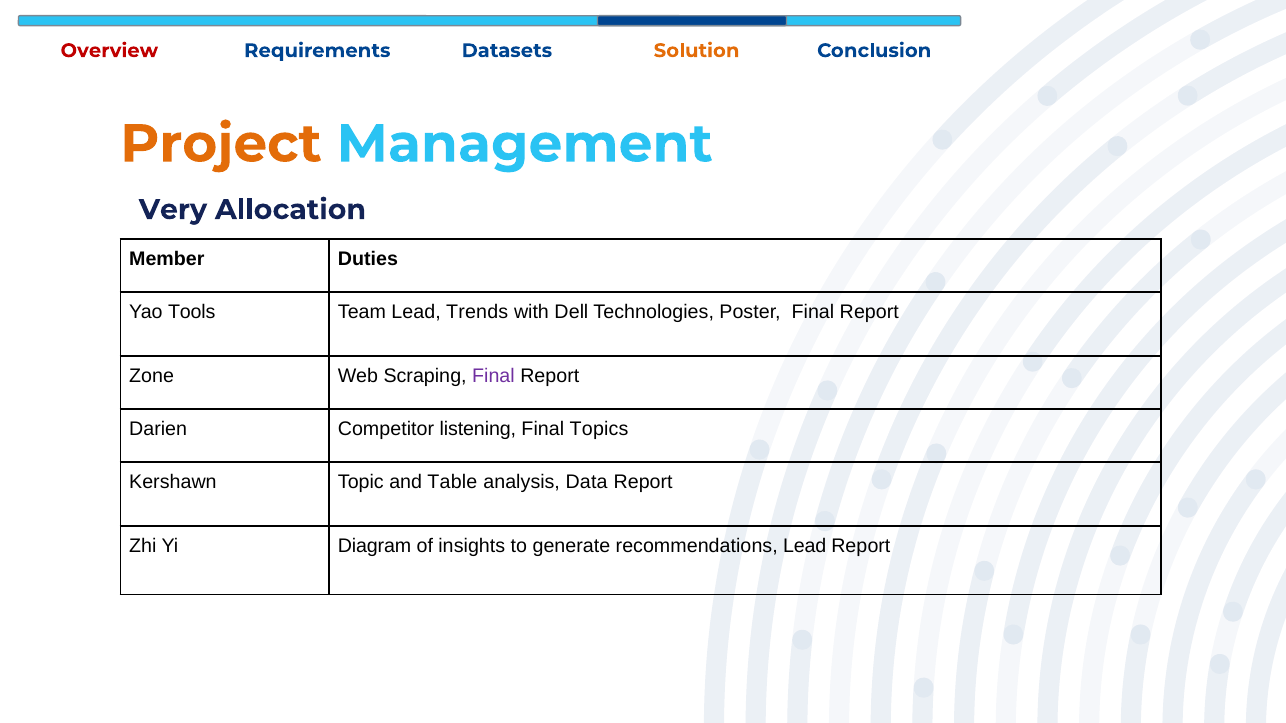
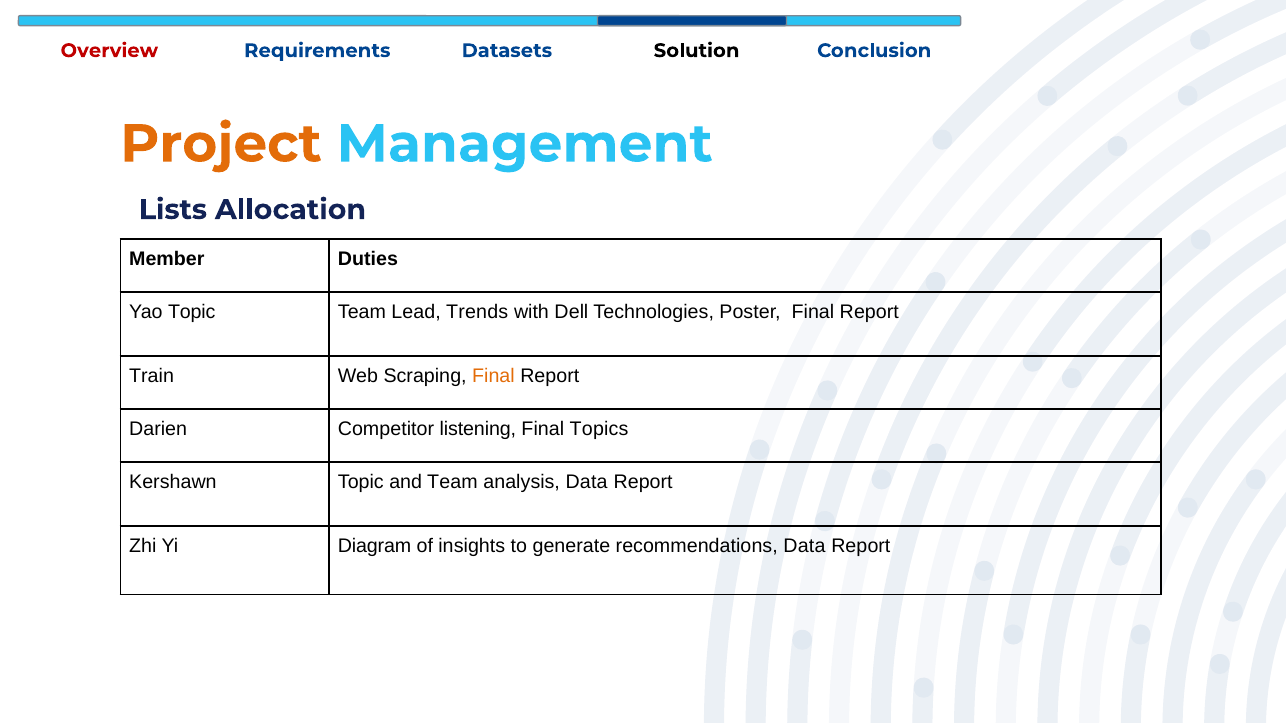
Solution colour: orange -> black (697, 51)
Very: Very -> Lists (173, 210)
Yao Tools: Tools -> Topic (192, 312)
Zone: Zone -> Train (152, 377)
Final colour: purple -> orange (493, 377)
and Table: Table -> Team (452, 482)
recommendations Lead: Lead -> Data (804, 546)
